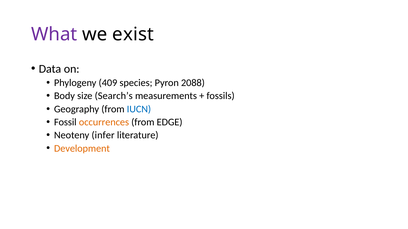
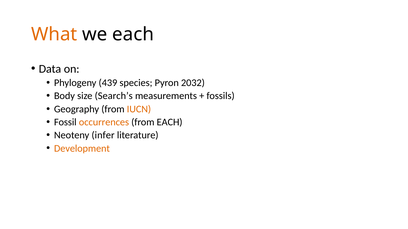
What colour: purple -> orange (54, 34)
we exist: exist -> each (133, 34)
409: 409 -> 439 (108, 83)
2088: 2088 -> 2032 (193, 83)
IUCN colour: blue -> orange (139, 109)
from EDGE: EDGE -> EACH (170, 122)
